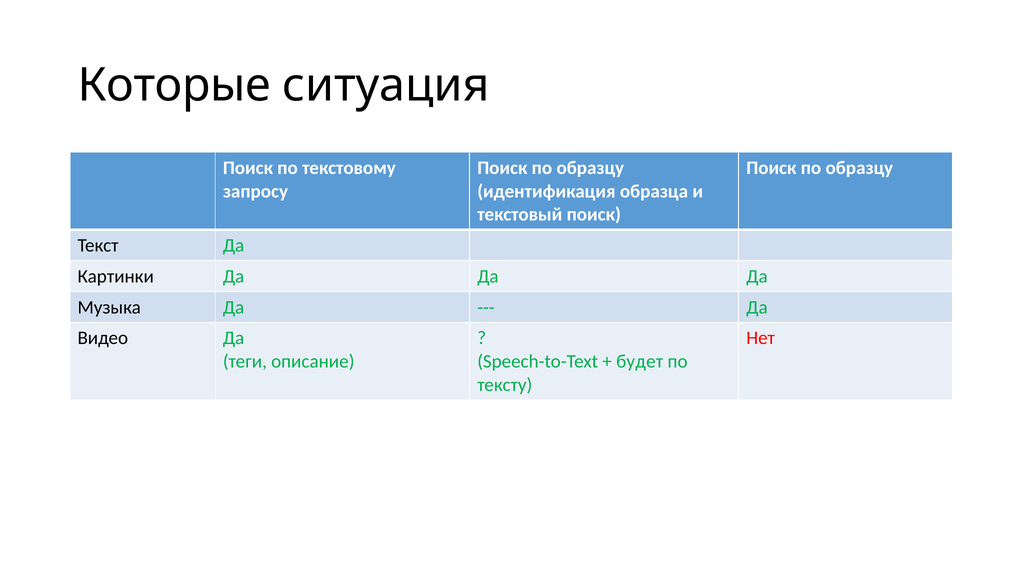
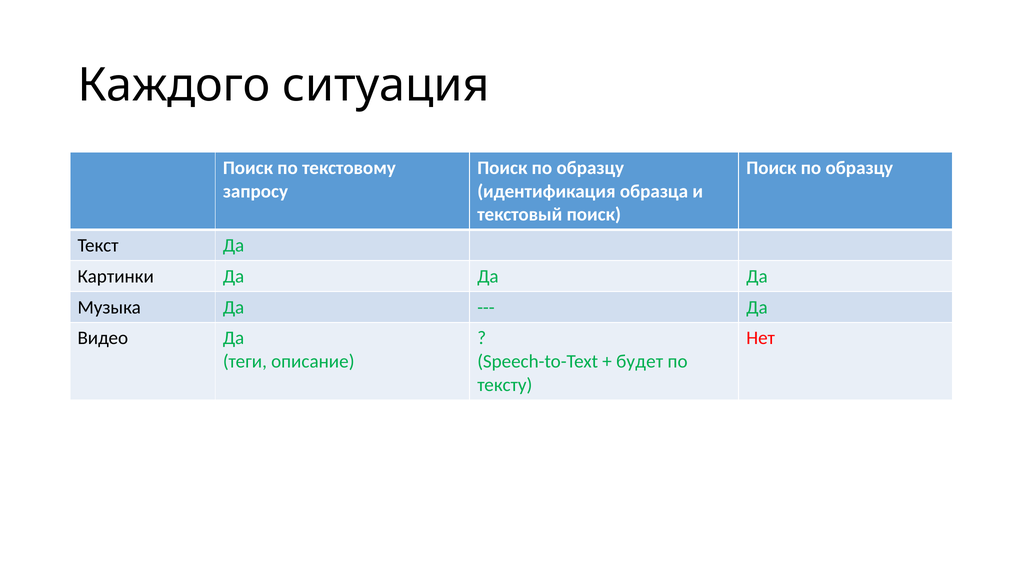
Которые: Которые -> Каждого (174, 85)
